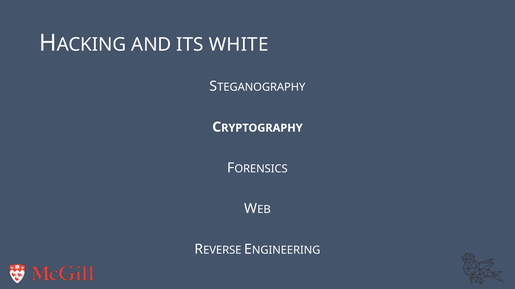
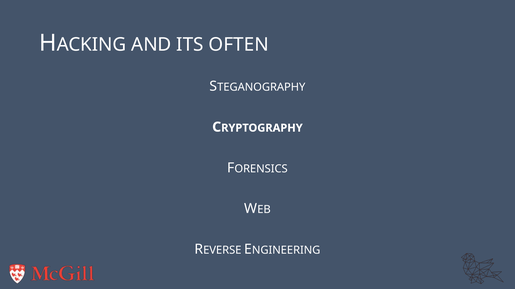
WHITE: WHITE -> OFTEN (239, 45)
